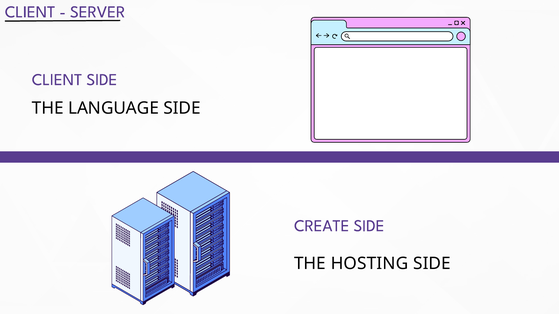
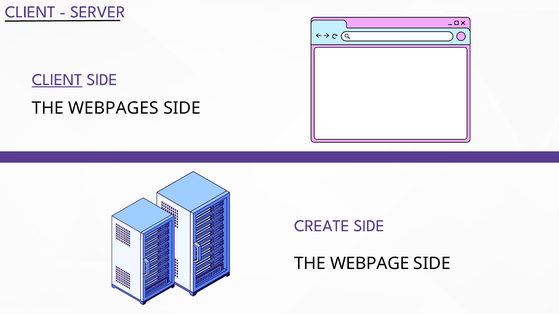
CLIENT underline: none -> present (57, 80)
LANGUAGE: LANGUAGE -> WEBPAGES (113, 108)
HOSTING: HOSTING -> WEBPAGE (370, 264)
